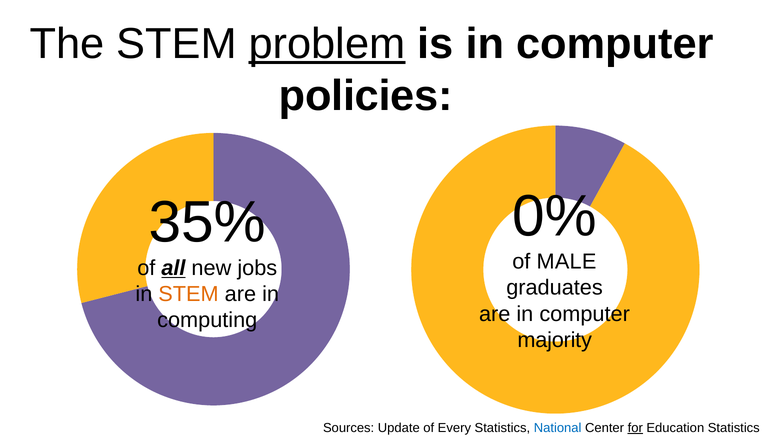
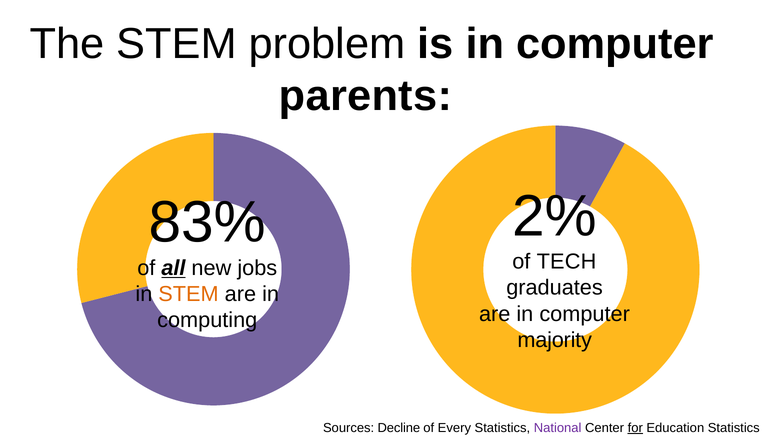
problem underline: present -> none (327, 44)
policies: policies -> parents (365, 96)
0%: 0% -> 2% (555, 216)
35%: 35% -> 83% (207, 222)
MALE: MALE -> TECH (566, 262)
Update: Update -> Decline (399, 428)
National colour: blue -> purple (558, 428)
